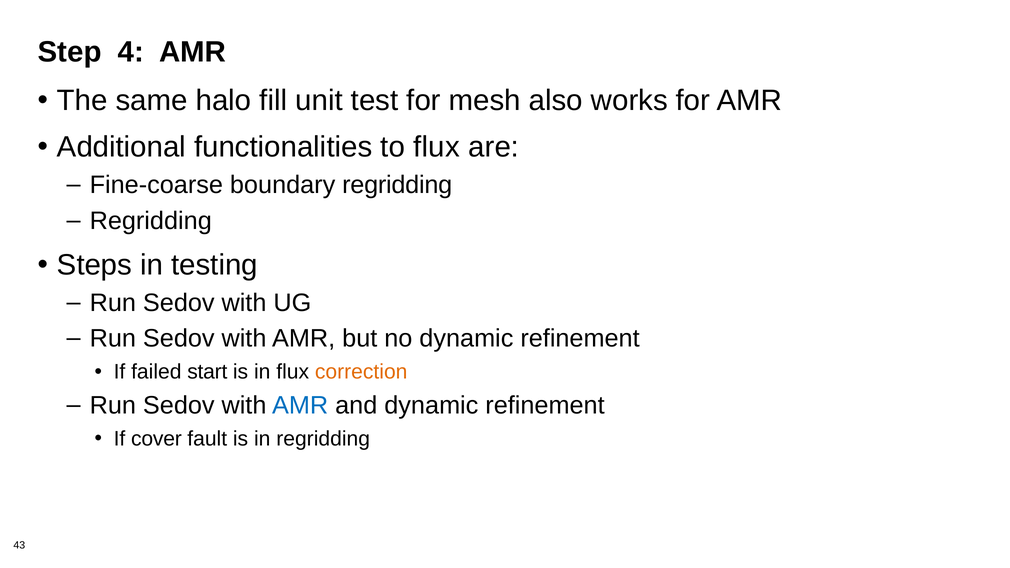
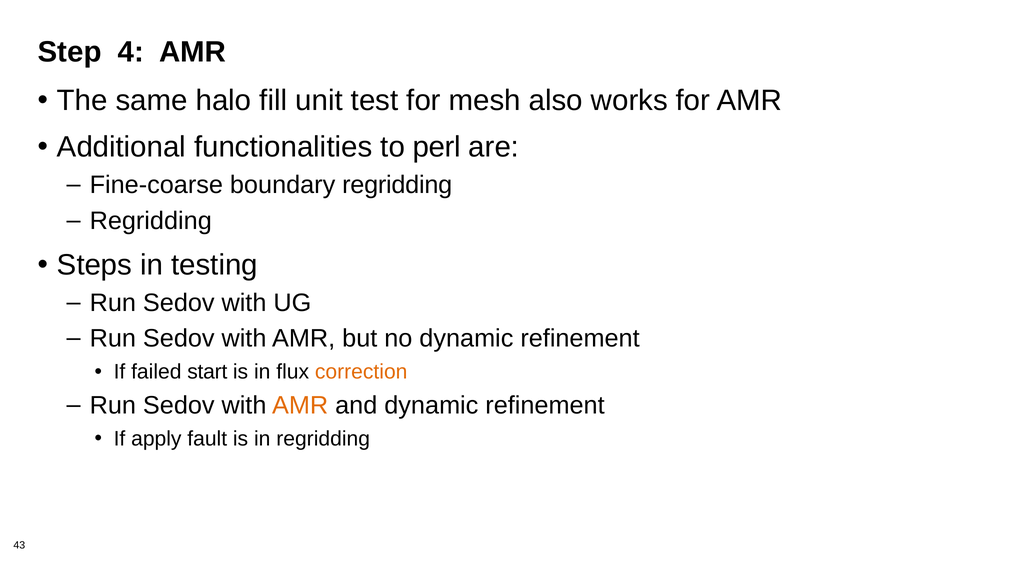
to flux: flux -> perl (437, 147)
AMR colour: blue -> orange (300, 406)
cover: cover -> apply (156, 439)
